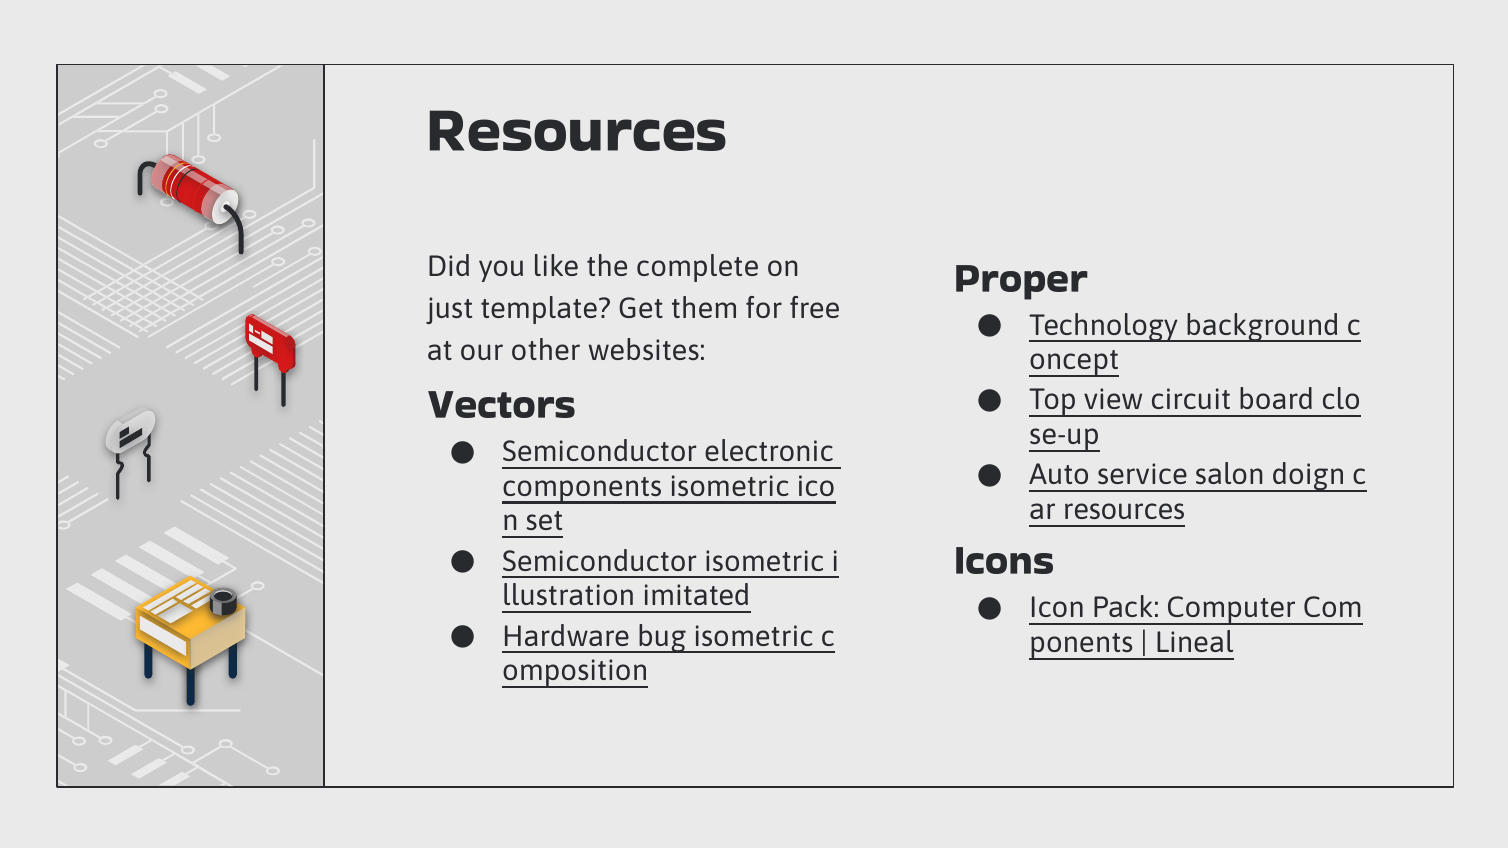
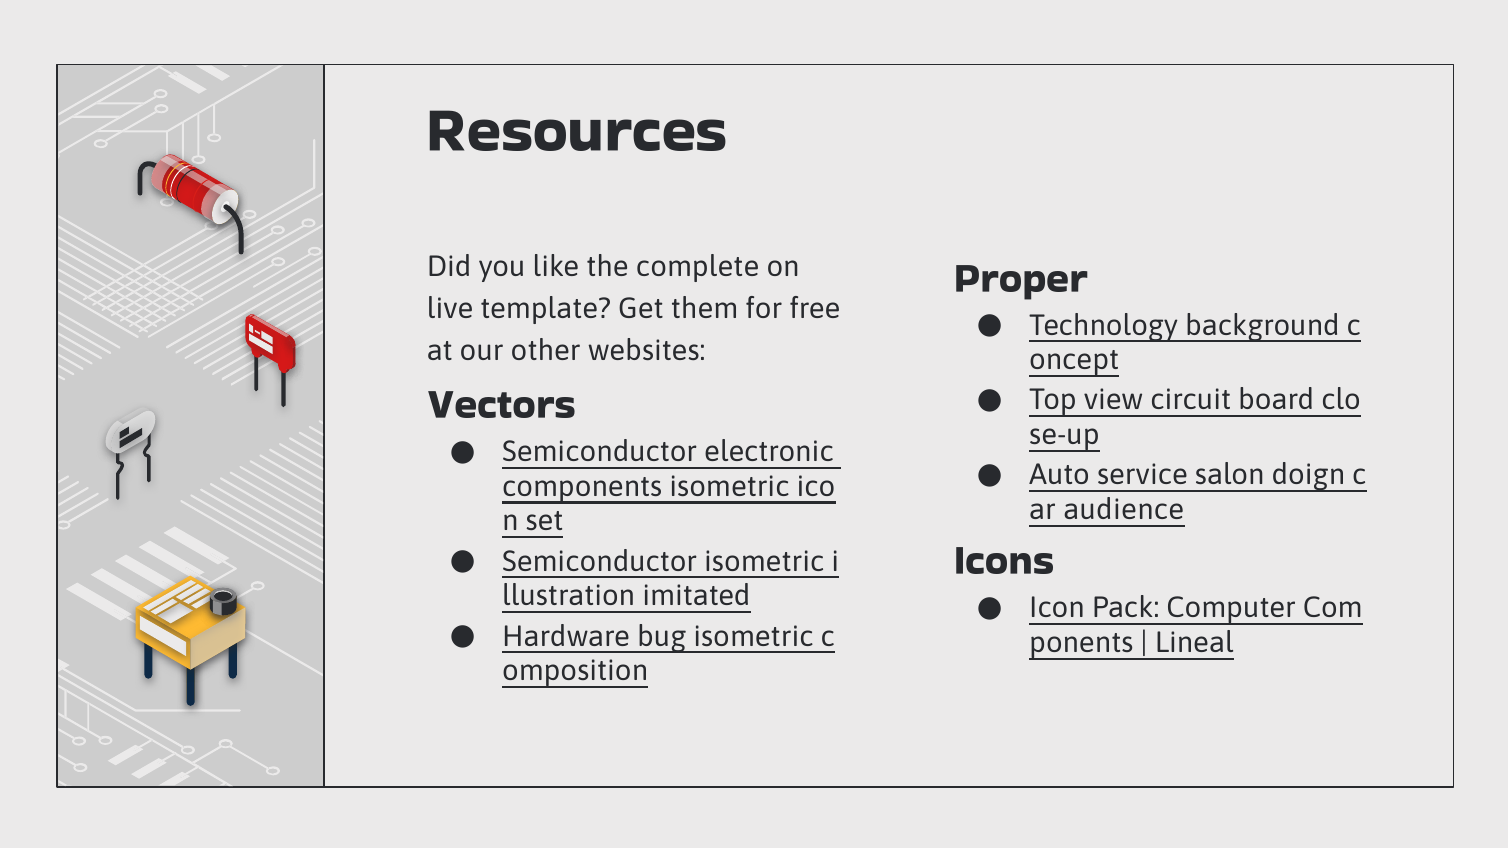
just: just -> live (450, 309)
resources: resources -> audience (1124, 510)
